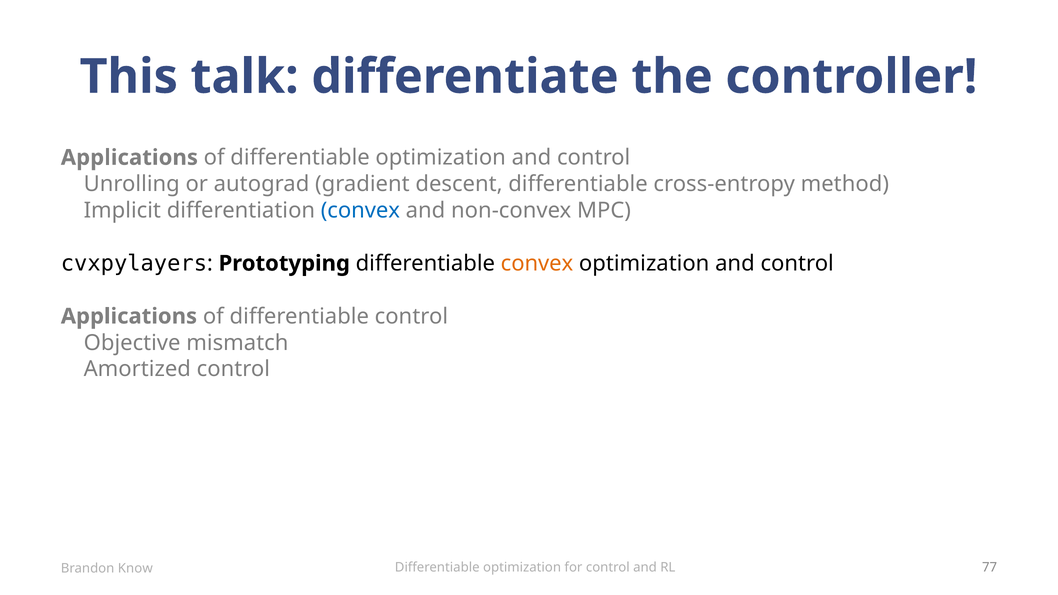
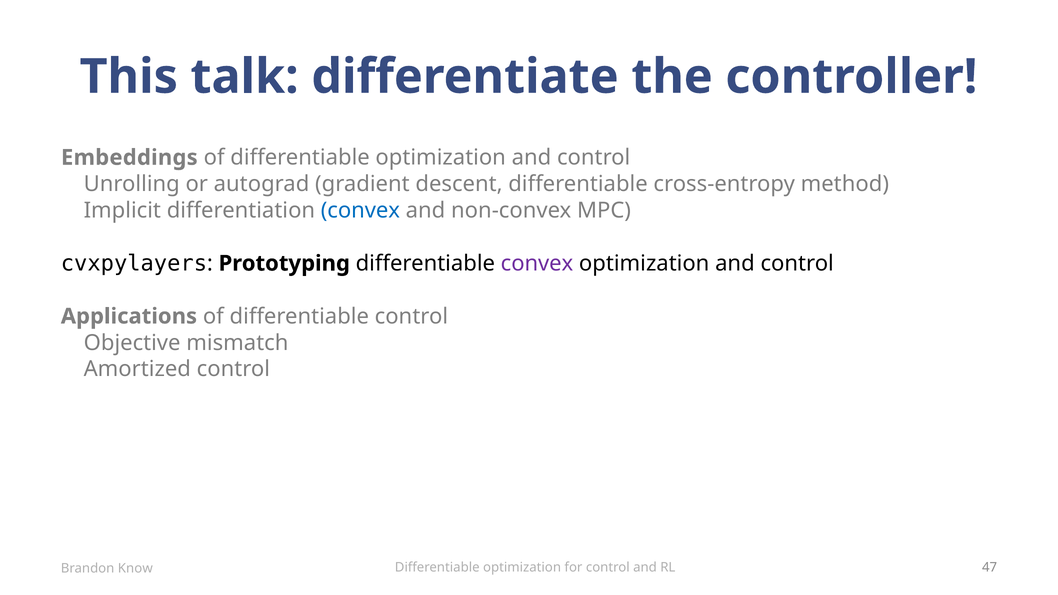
Applications: Applications -> Embeddings (129, 158)
convex colour: orange -> purple (537, 263)
77: 77 -> 47 (990, 567)
